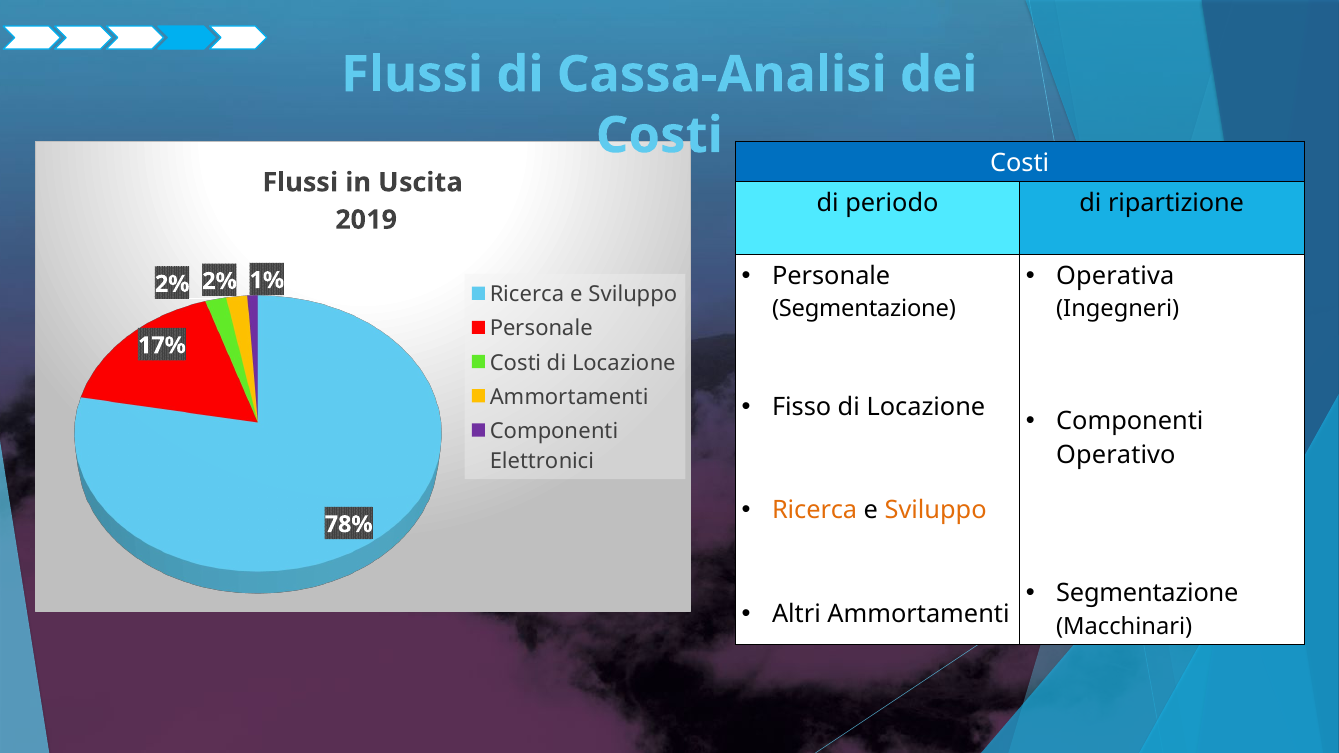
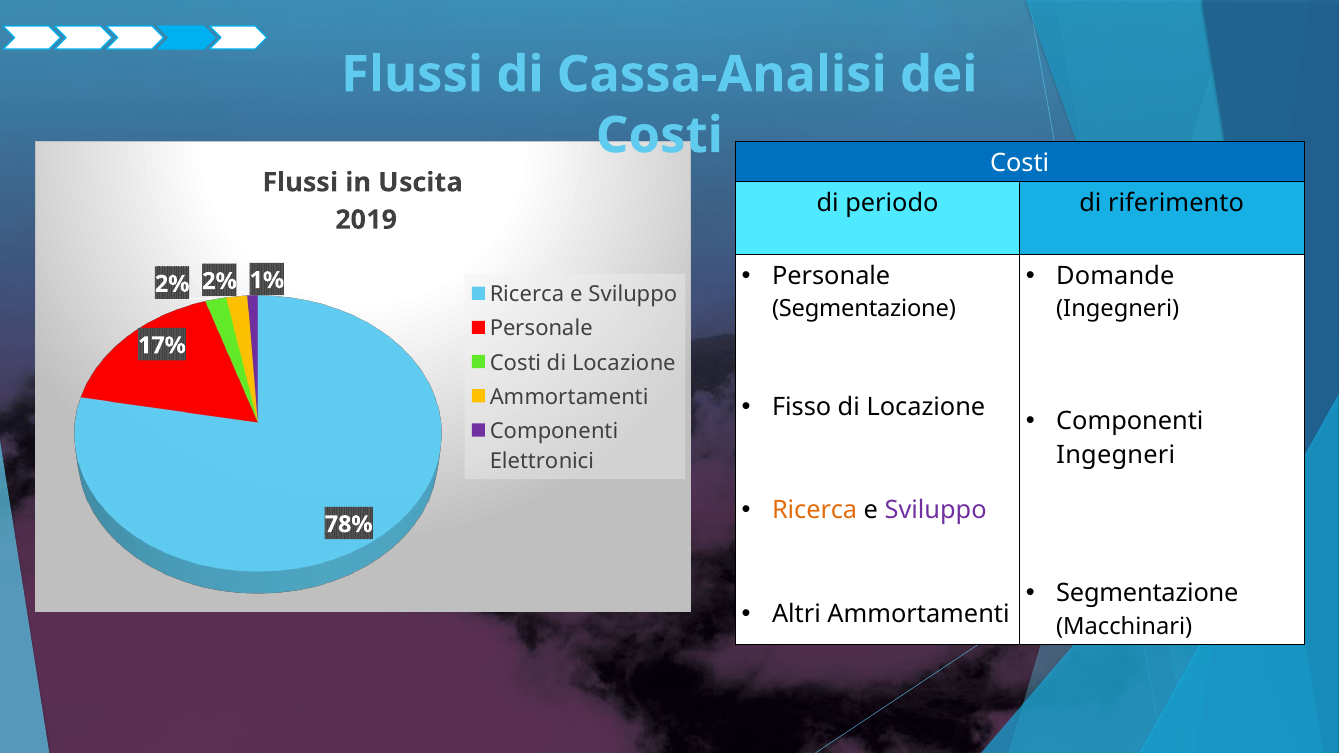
ripartizione: ripartizione -> riferimento (1176, 204)
Operativa: Operativa -> Domande (1115, 276)
Operativo: Operativo -> Ingegneri (1116, 456)
Sviluppo colour: orange -> purple (936, 511)
